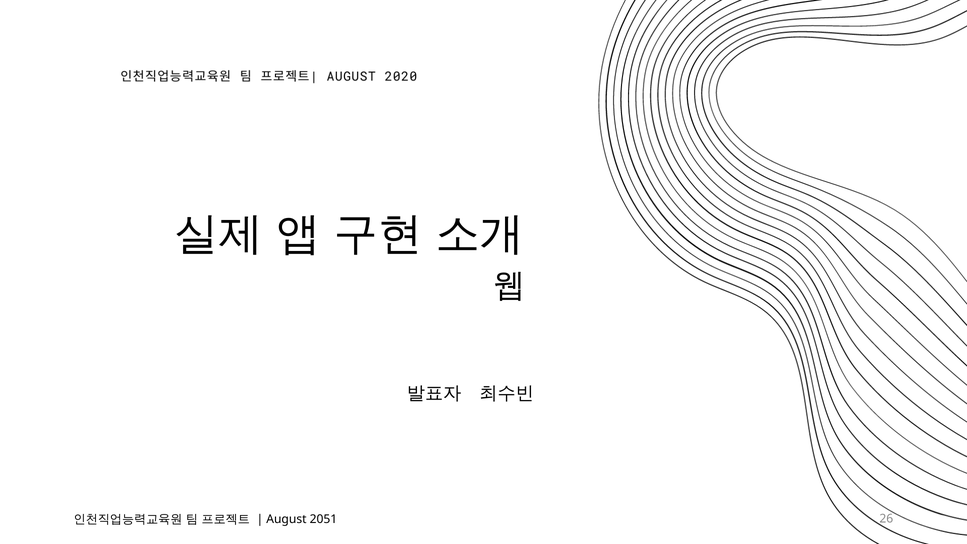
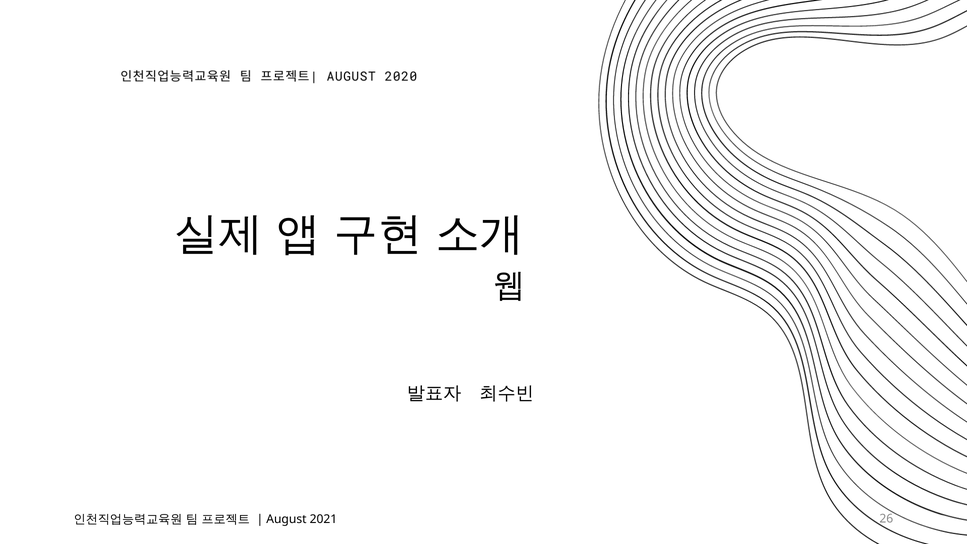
2051: 2051 -> 2021 (323, 519)
